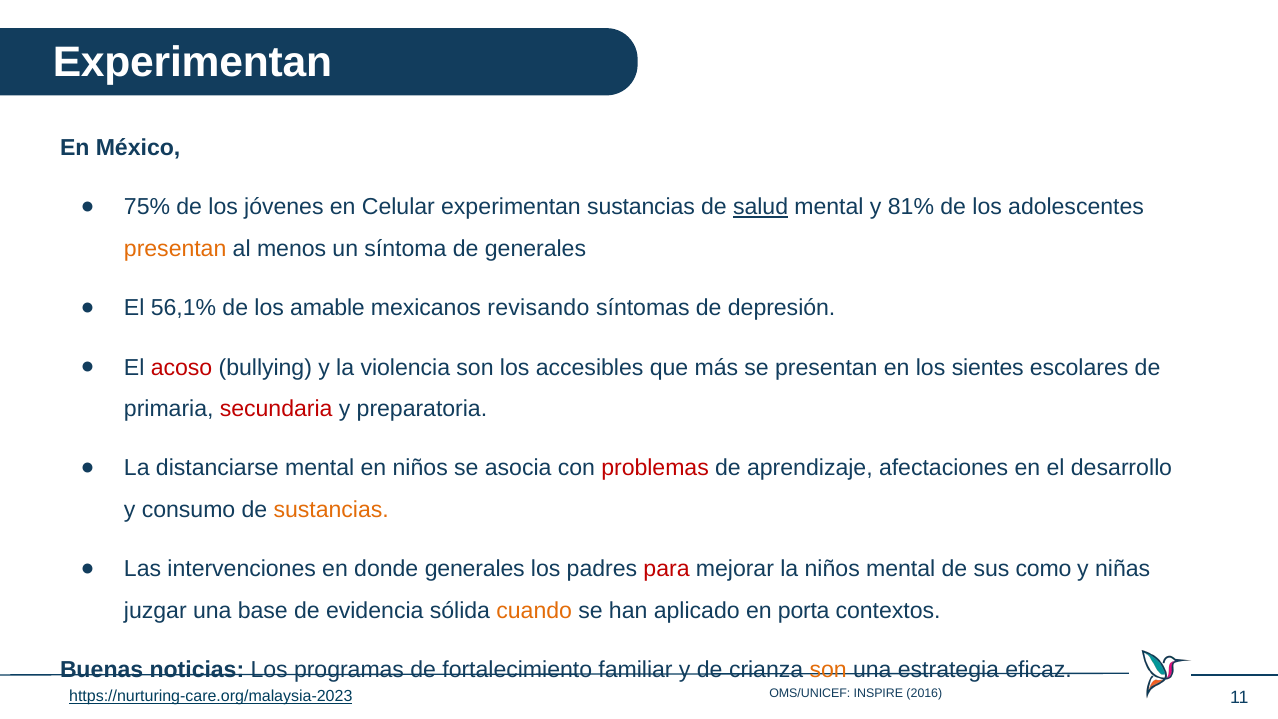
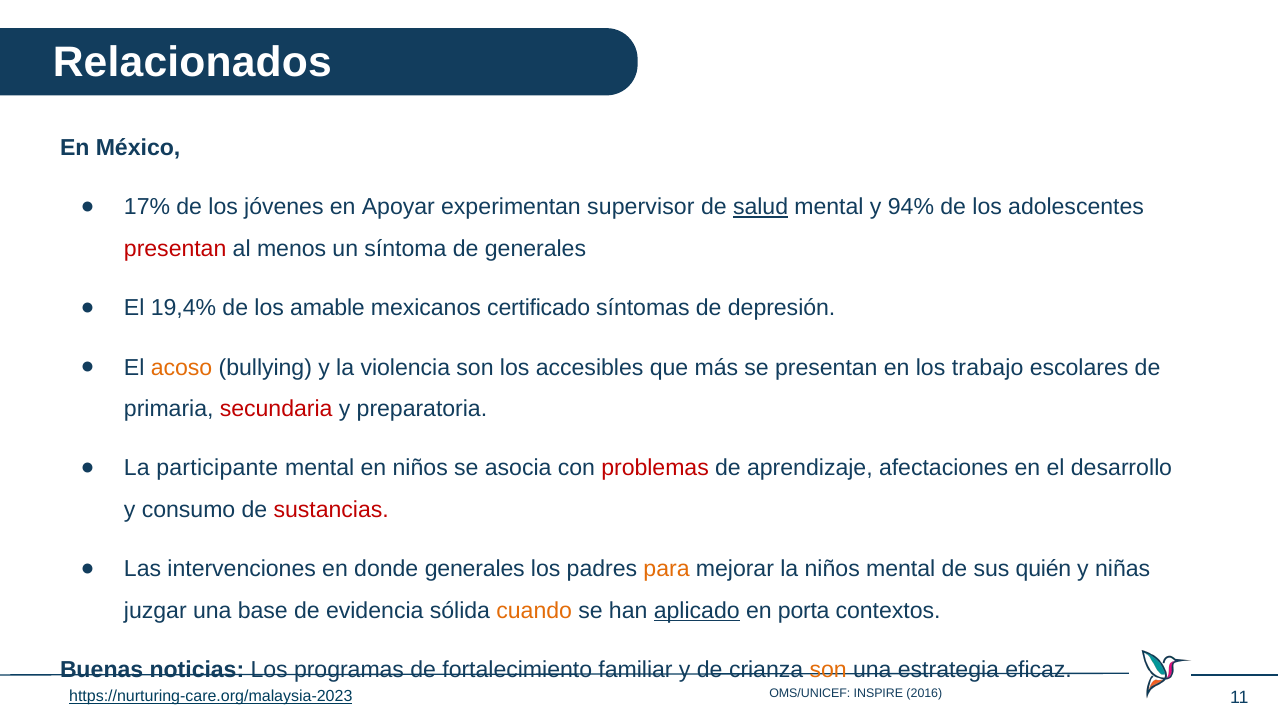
Experimentan: Experimentan -> Relacionados (192, 63)
75%: 75% -> 17% (147, 207)
Celular: Celular -> Apoyar (398, 207)
experimentan sustancias: sustancias -> supervisor (641, 207)
81%: 81% -> 94% (911, 207)
presentan colour: orange -> red (175, 249)
56,1%: 56,1% -> 19,4% (183, 308)
revisando: revisando -> certificado (539, 308)
acoso colour: red -> orange (182, 367)
sientes: sientes -> trabajo (988, 367)
distanciarse: distanciarse -> participante (217, 468)
sustancias colour: orange -> red (331, 510)
para colour: red -> orange (667, 569)
como: como -> quién (1044, 569)
aplicado underline: none -> present (697, 611)
